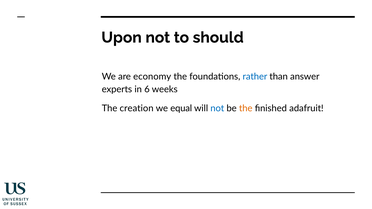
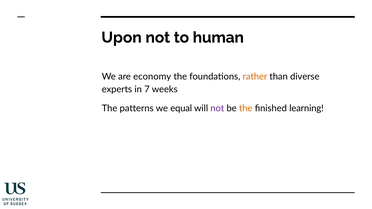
should: should -> human (218, 38)
rather colour: blue -> orange (255, 77)
answer: answer -> diverse (305, 77)
6: 6 -> 7 (147, 89)
creation: creation -> patterns (137, 108)
not colour: blue -> purple (217, 108)
adafruit: adafruit -> learning (306, 108)
